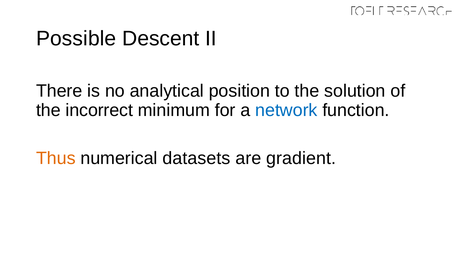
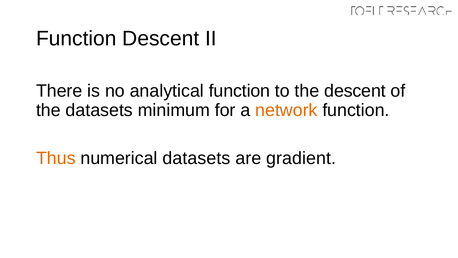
Possible: Possible -> Function (76, 38)
analytical position: position -> function (239, 91)
the solution: solution -> descent (355, 91)
the incorrect: incorrect -> datasets (99, 110)
network colour: blue -> orange (286, 110)
